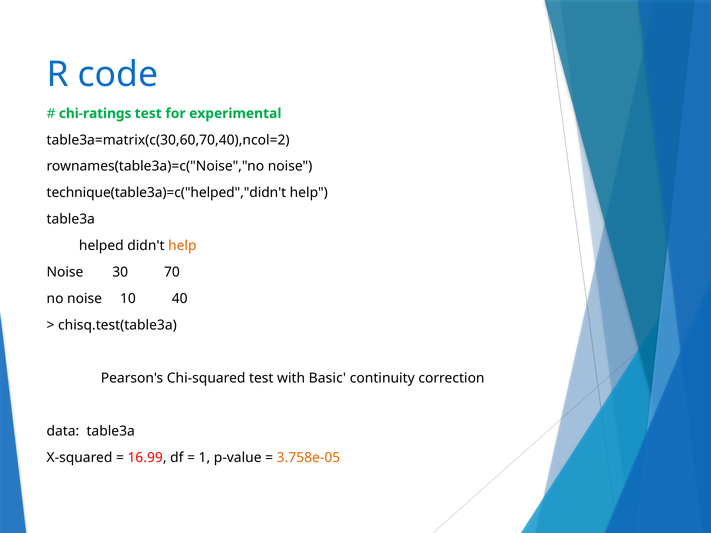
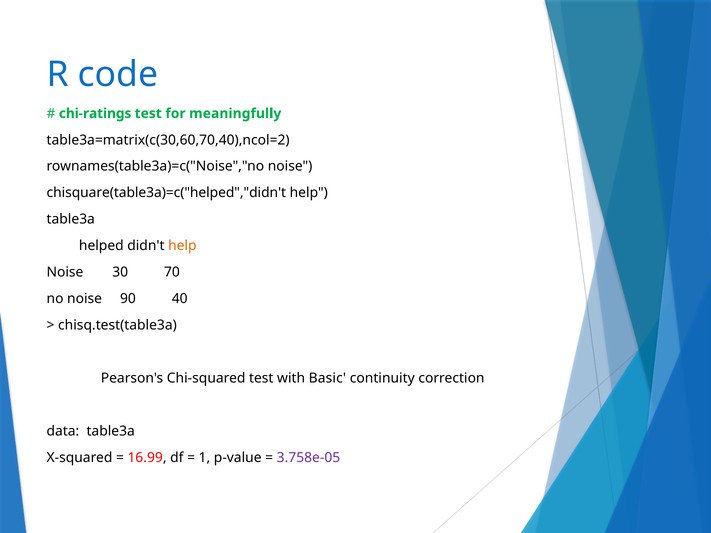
experimental: experimental -> meaningfully (235, 114)
technique(table3a)=c("helped","didn't: technique(table3a)=c("helped","didn't -> chisquare(table3a)=c("helped","didn't (166, 193)
10: 10 -> 90 (128, 299)
3.758e-05 colour: orange -> purple (308, 458)
